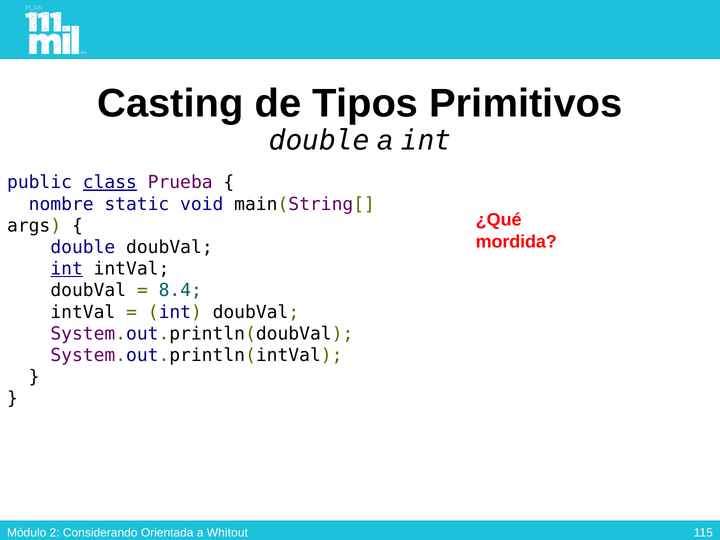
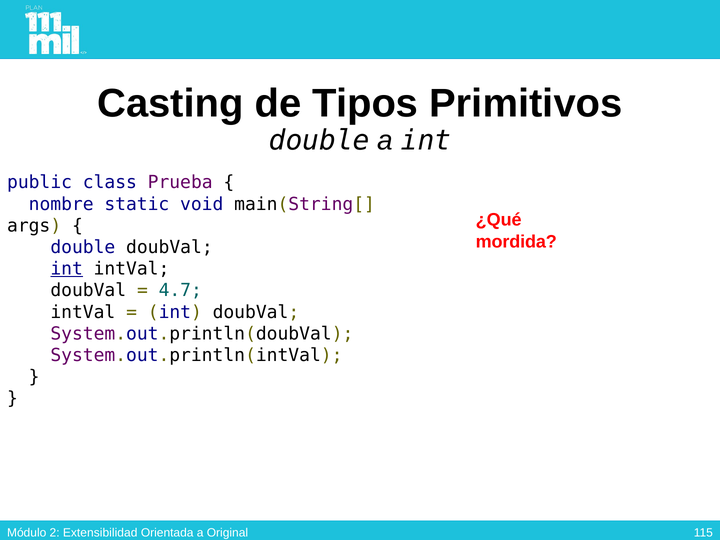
class underline: present -> none (110, 183)
8.4: 8.4 -> 4.7 (180, 291)
Considerando: Considerando -> Extensibilidad (100, 533)
Whitout: Whitout -> Original (227, 533)
